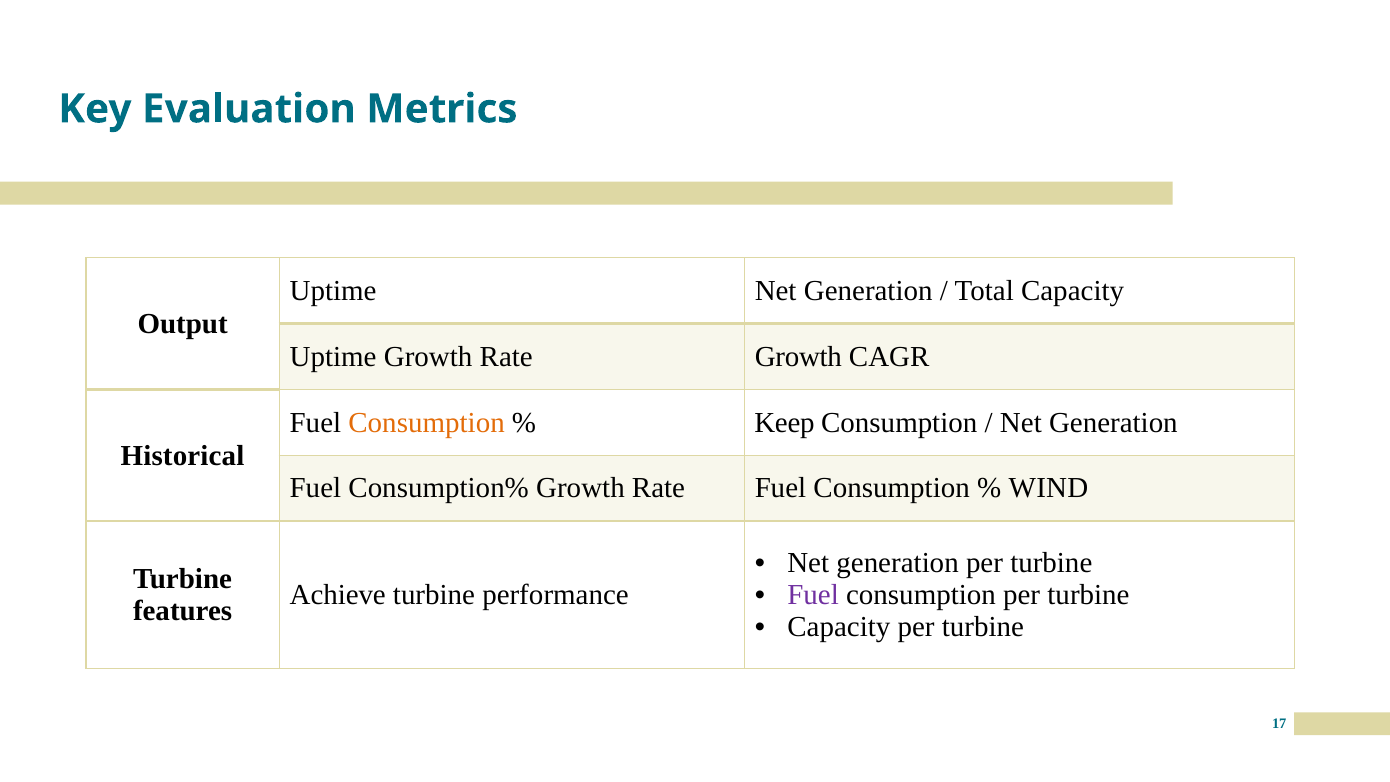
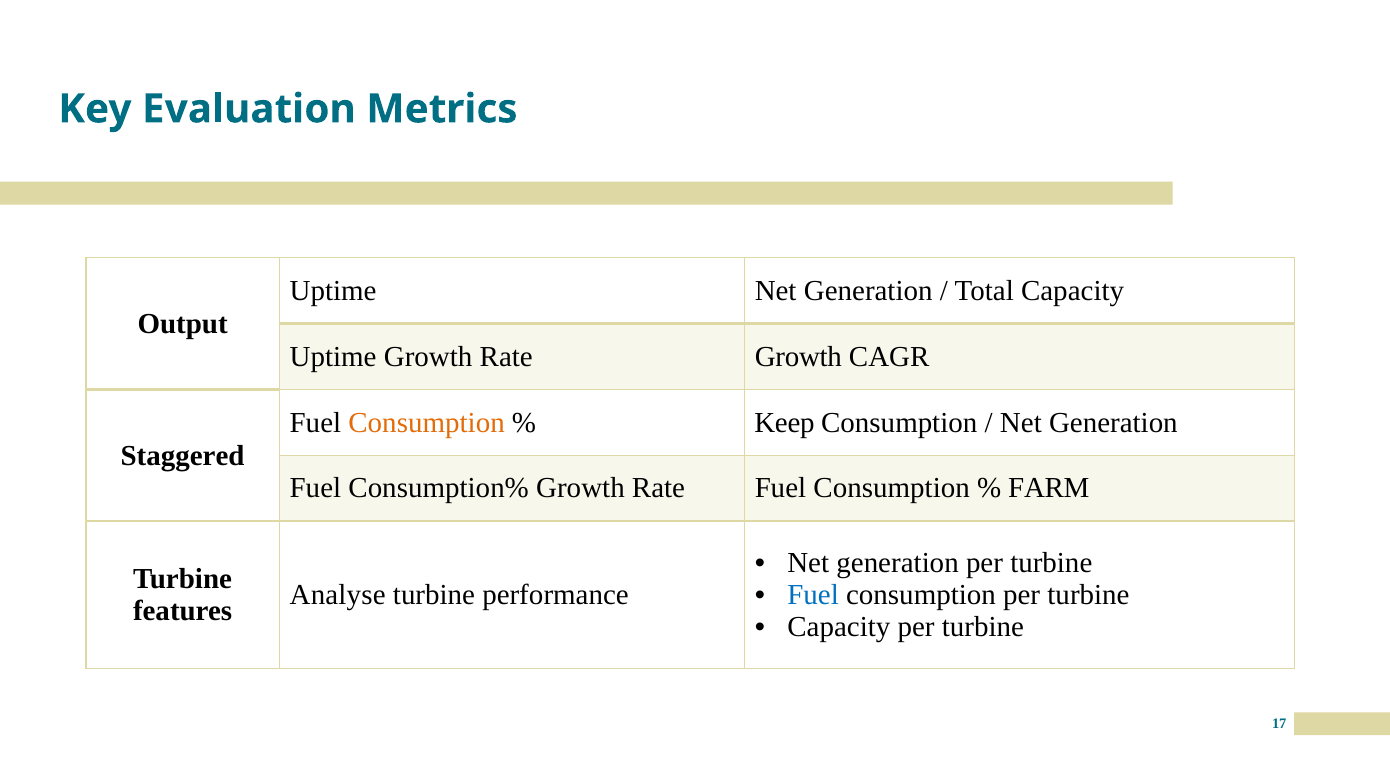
Historical: Historical -> Staggered (183, 455)
WIND: WIND -> FARM (1049, 488)
Achieve: Achieve -> Analyse (338, 595)
Fuel colour: purple -> blue (813, 595)
